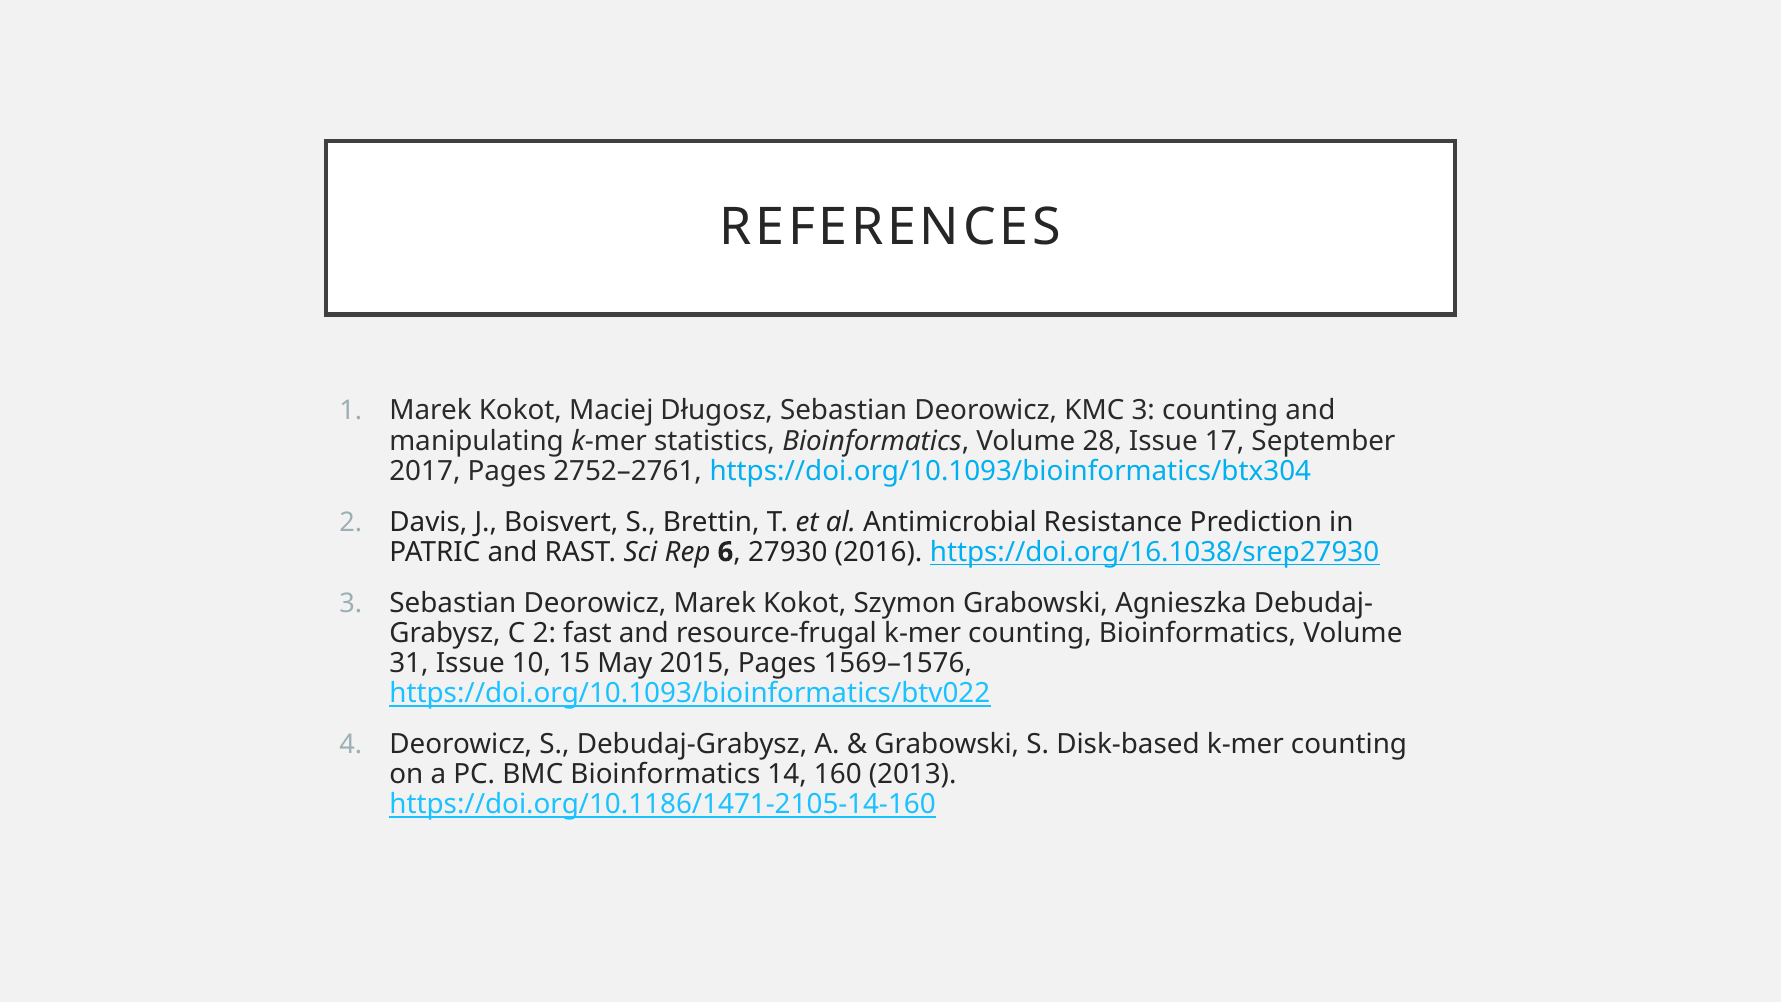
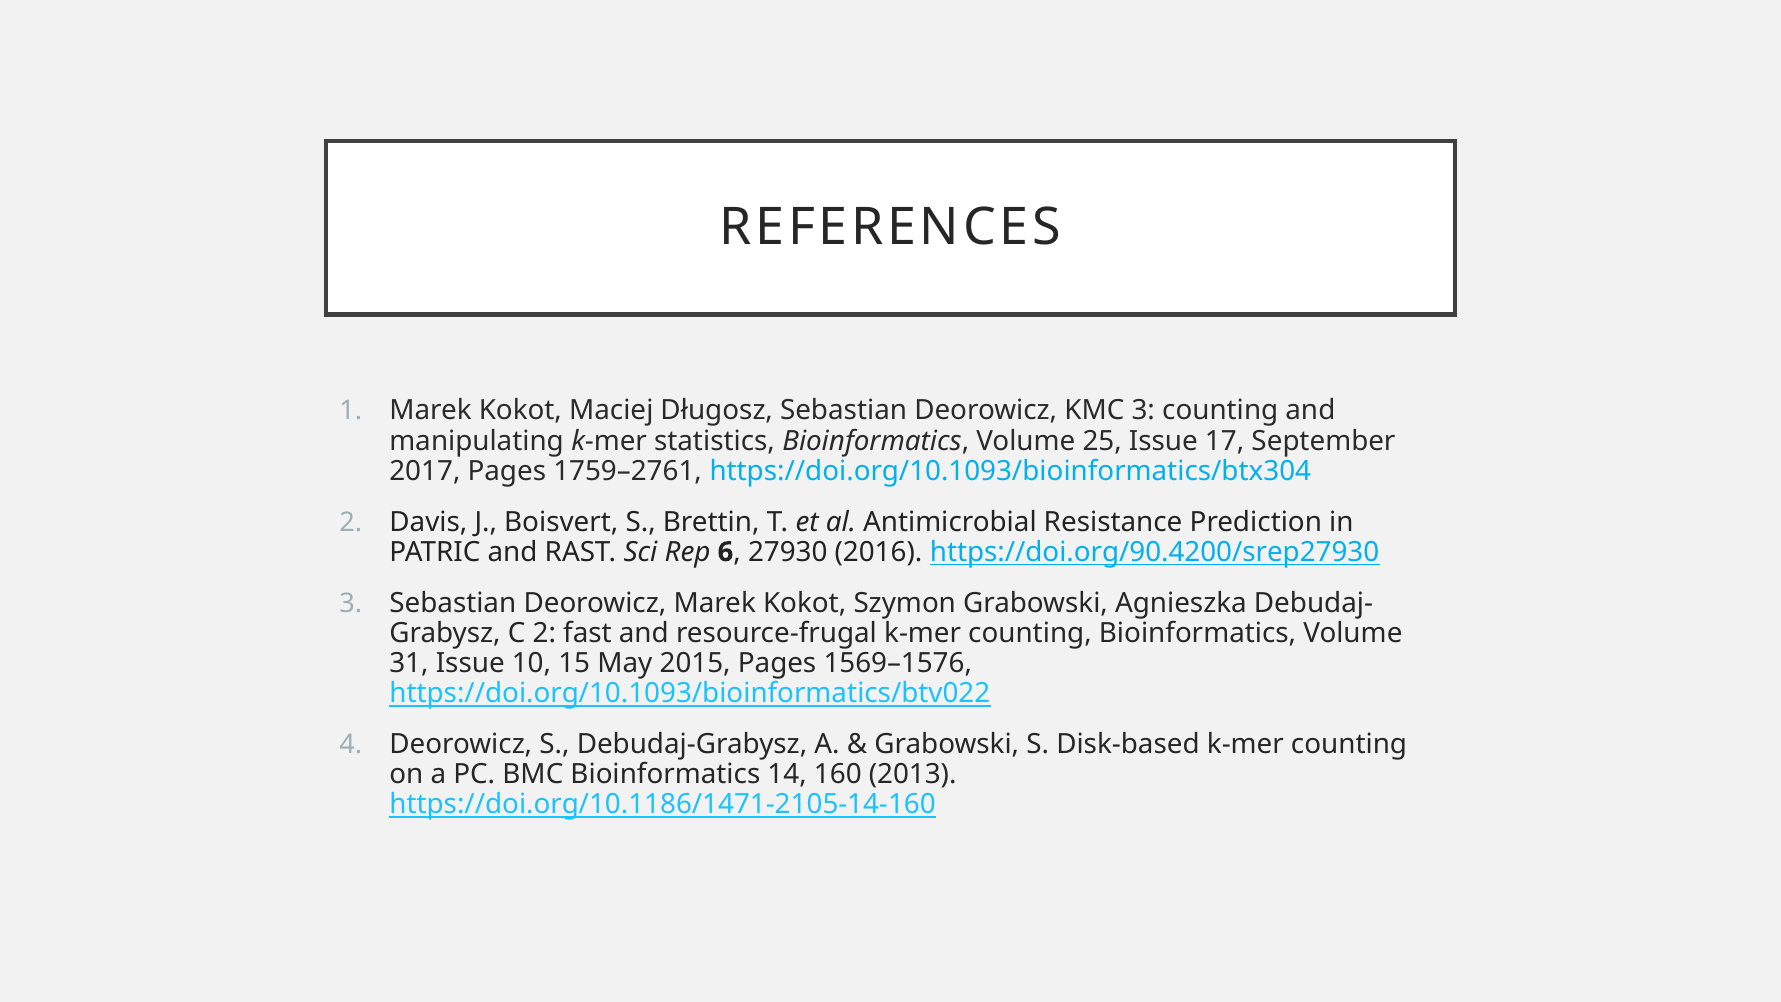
28: 28 -> 25 (1102, 441)
2752–2761: 2752–2761 -> 1759–2761 (628, 471)
https://doi.org/16.1038/srep27930: https://doi.org/16.1038/srep27930 -> https://doi.org/90.4200/srep27930 (1155, 552)
